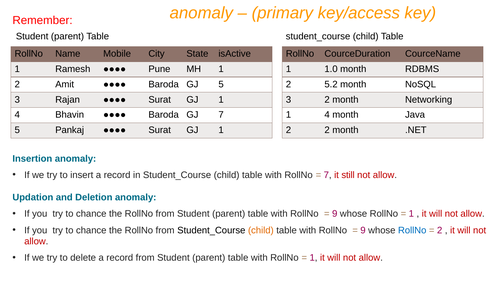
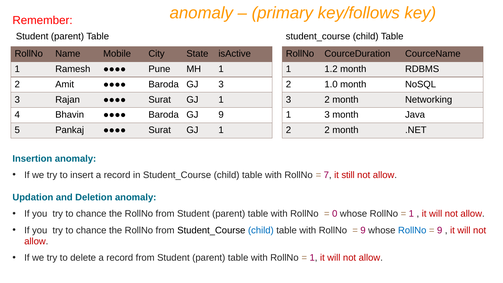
key/access: key/access -> key/follows (359, 13)
1.0: 1.0 -> 1.2 (331, 69)
GJ 5: 5 -> 3 (221, 84)
5.2: 5.2 -> 1.0 (331, 84)
GJ 7: 7 -> 9 (221, 115)
4: 4 -> 3 (327, 115)
9: 9 -> 0 (335, 214)
child colour: orange -> blue (261, 230)
2: 2 -> 9 (440, 230)
